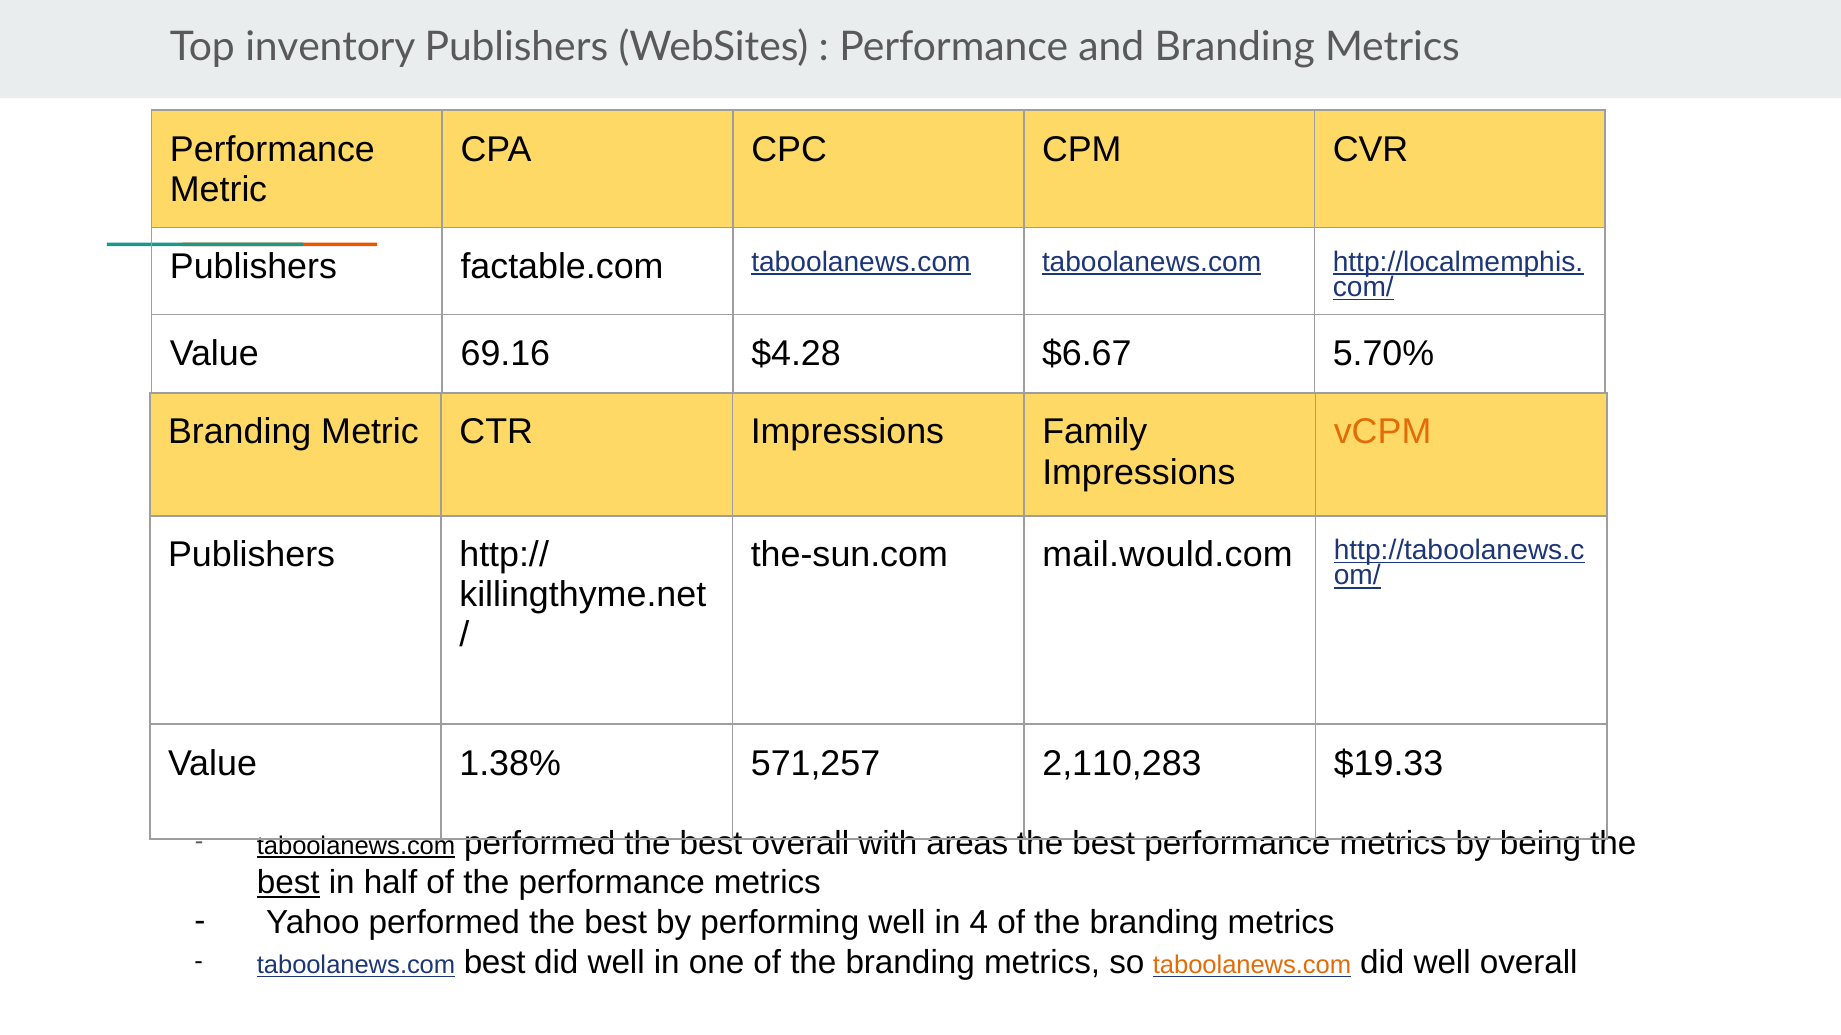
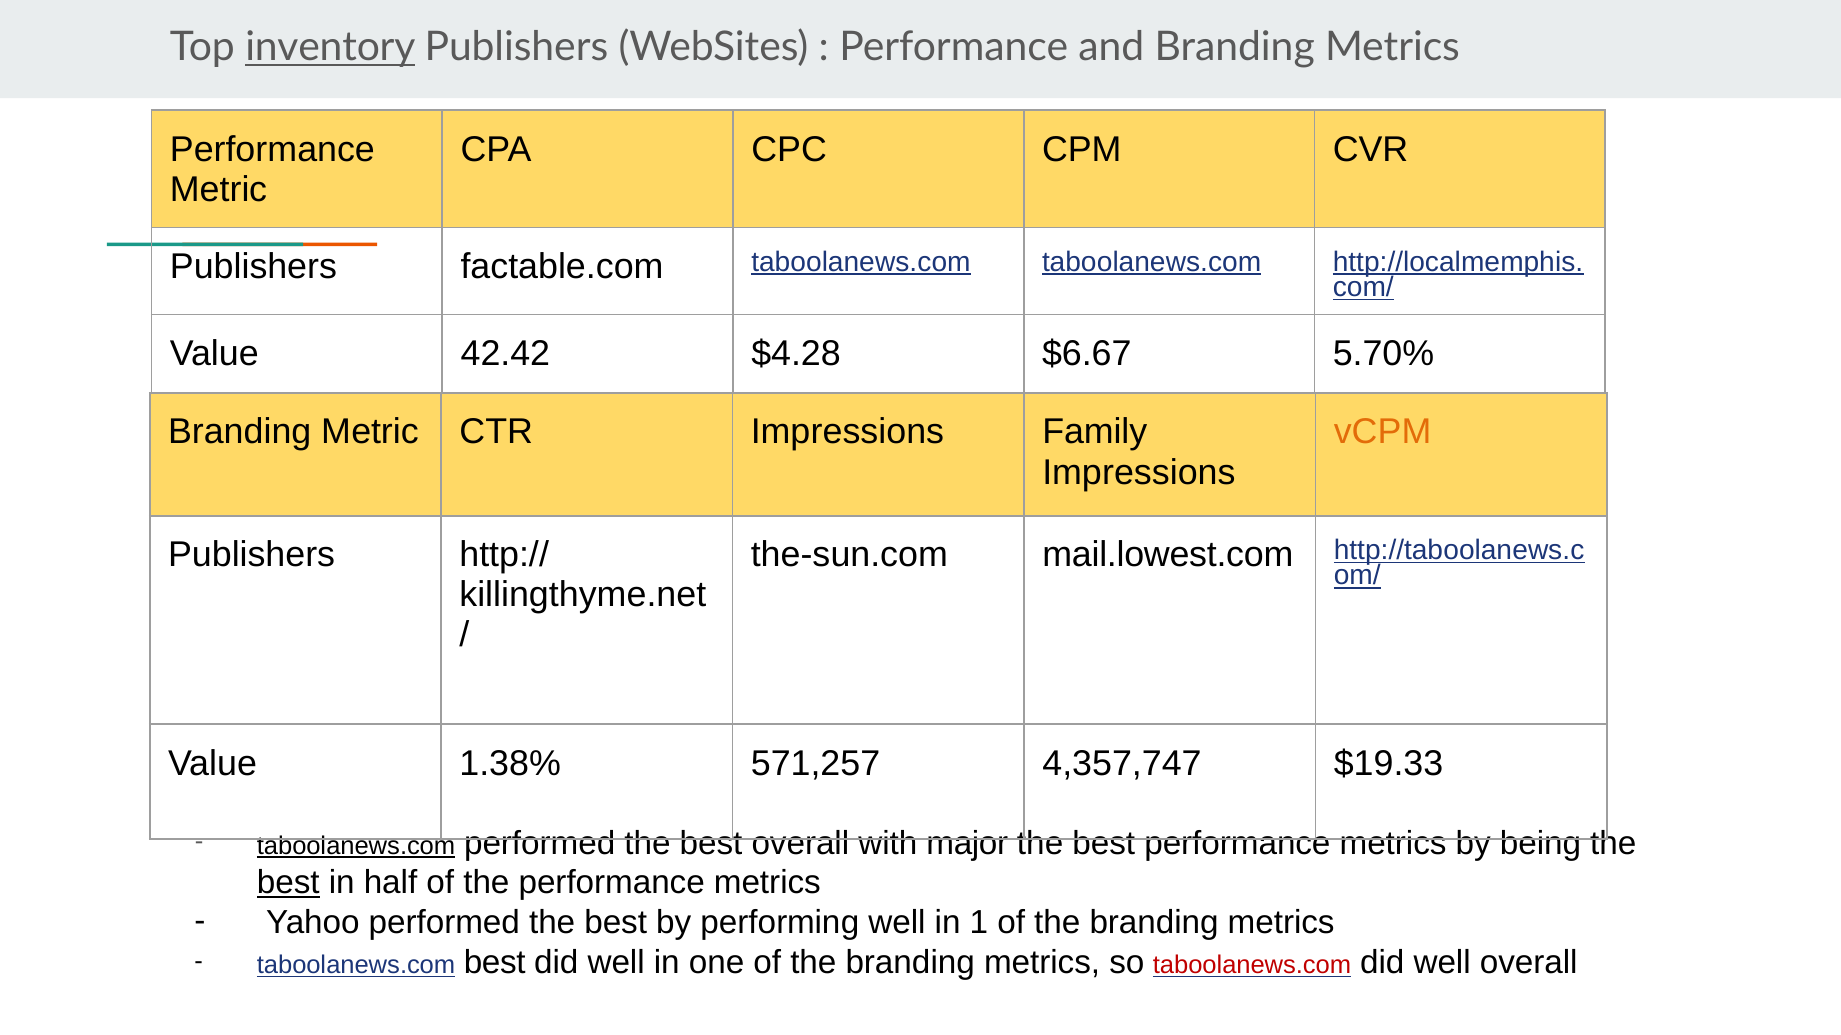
inventory underline: none -> present (330, 48)
69.16: 69.16 -> 42.42 (505, 354)
mail.would.com: mail.would.com -> mail.lowest.com (1168, 555)
2,110,283: 2,110,283 -> 4,357,747 (1122, 764)
areas: areas -> major (967, 844)
4: 4 -> 1 (979, 923)
taboolanews.com colour: orange -> red (1252, 966)
